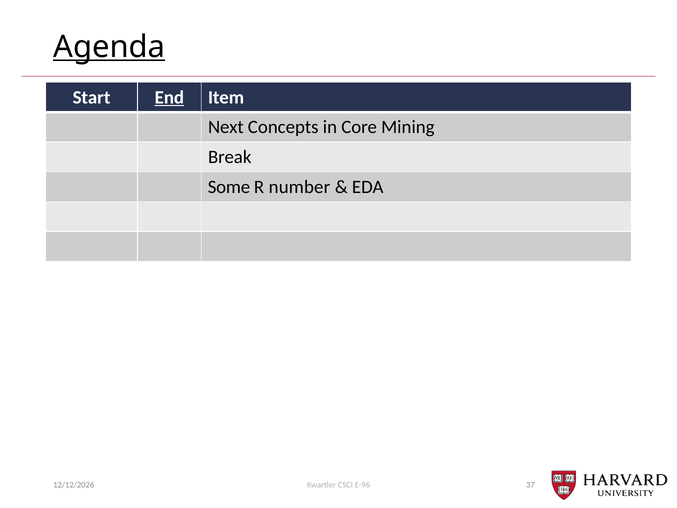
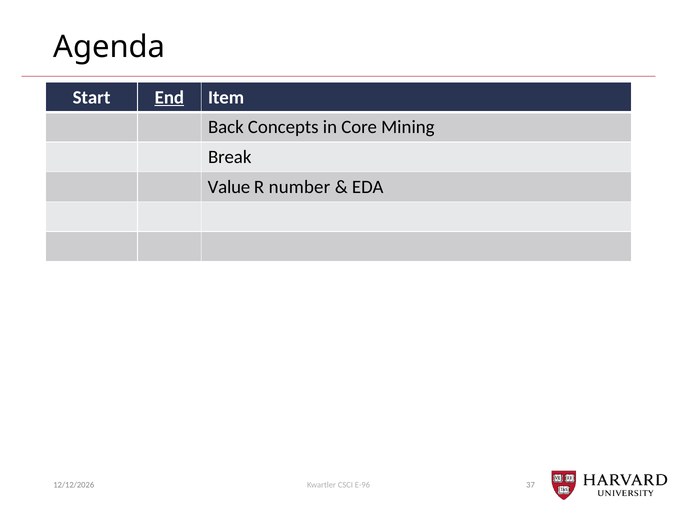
Agenda underline: present -> none (109, 47)
Next: Next -> Back (226, 127)
Some: Some -> Value (229, 187)
